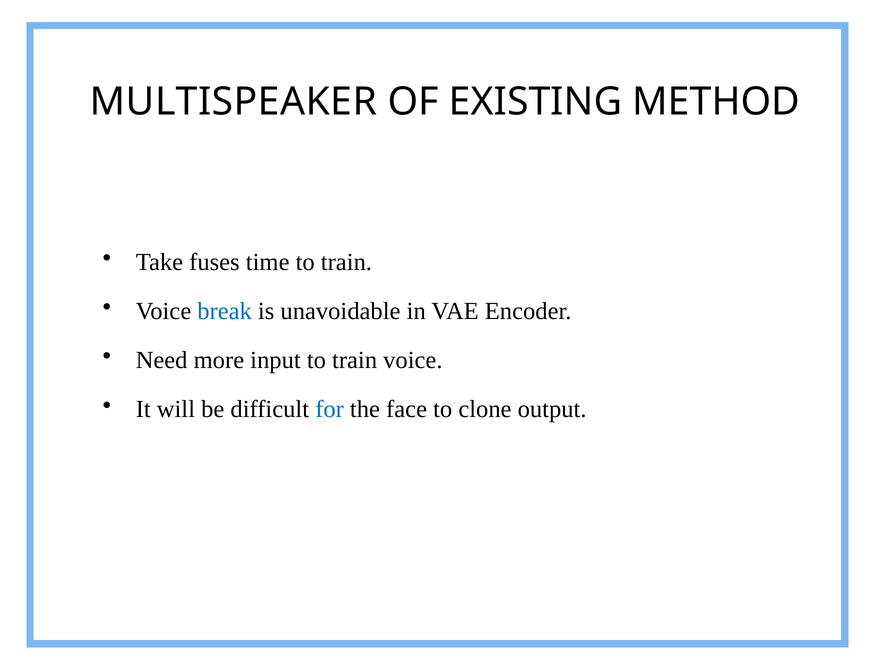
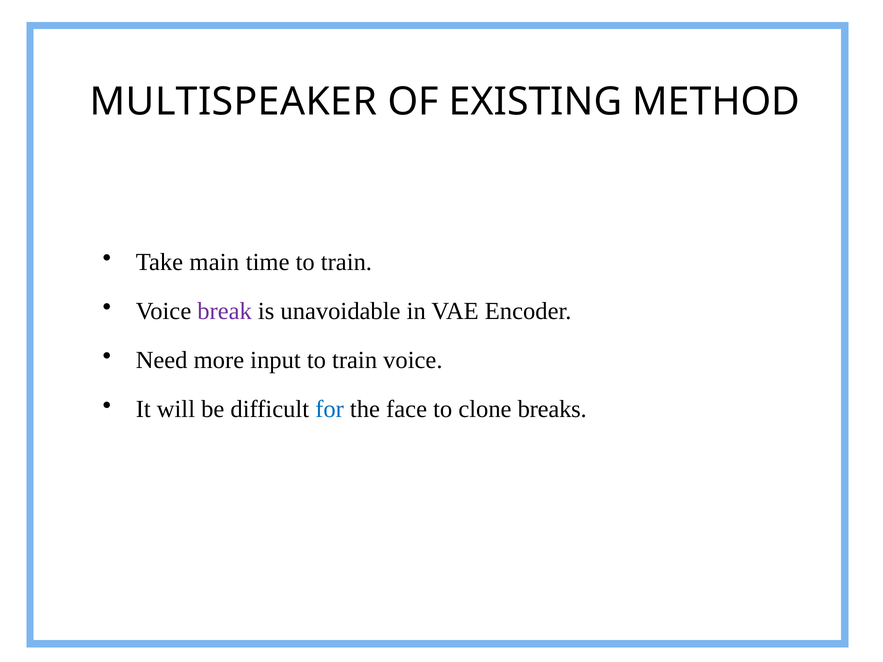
fuses: fuses -> main (214, 262)
break colour: blue -> purple (225, 311)
output: output -> breaks (552, 410)
